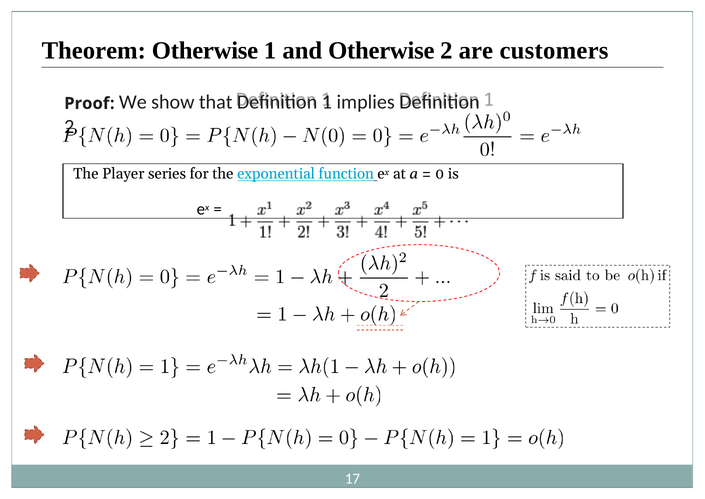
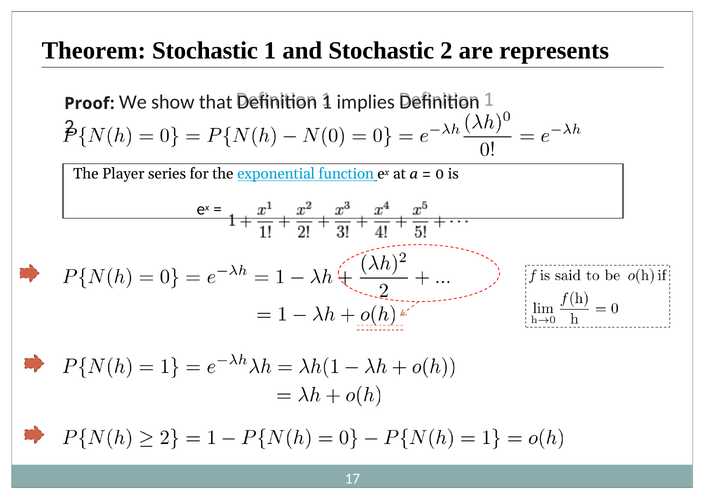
Theorem Otherwise: Otherwise -> Stochastic (205, 51)
and Otherwise: Otherwise -> Stochastic (381, 51)
customers: customers -> represents (554, 51)
